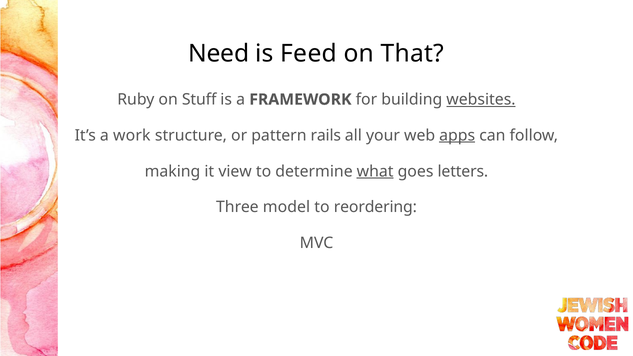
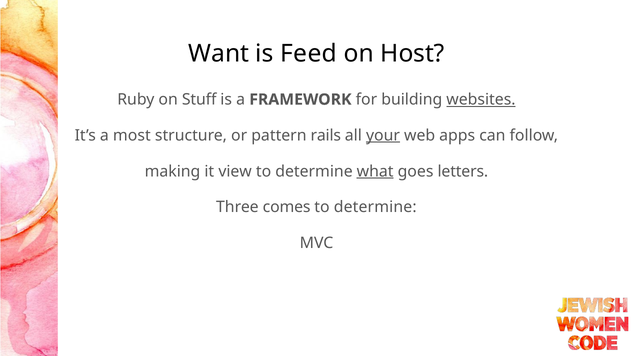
Need: Need -> Want (219, 54)
That: That -> Host (412, 54)
work: work -> most (132, 135)
your underline: none -> present (383, 135)
apps underline: present -> none (457, 135)
model: model -> comes (287, 207)
reordering: reordering -> determine (375, 207)
